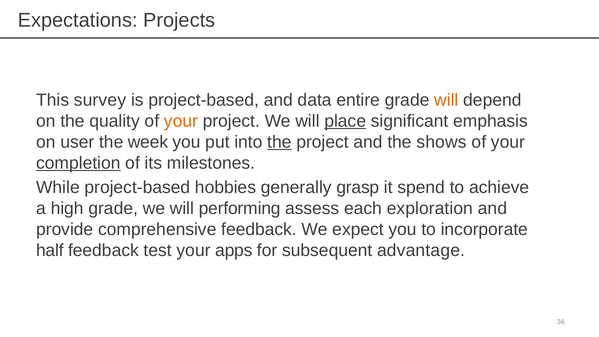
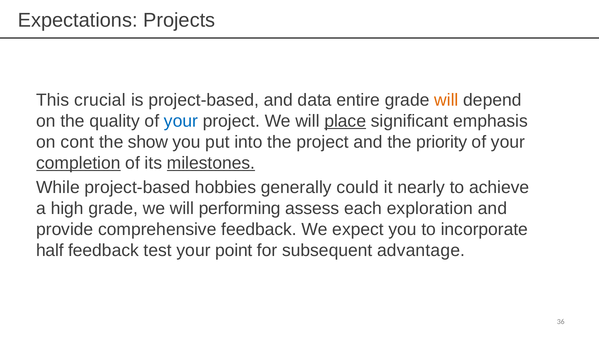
survey: survey -> crucial (100, 100)
your colour: orange -> blue (181, 121)
user: user -> cont (77, 142)
week: week -> show (148, 142)
the underline: present -> none (279, 142)
shows: shows -> priority (442, 142)
milestones underline: none -> present (211, 163)
grasp: grasp -> could (358, 187)
spend: spend -> nearly (421, 187)
apps: apps -> point (234, 250)
